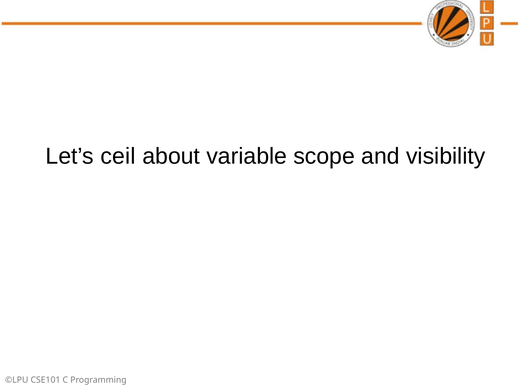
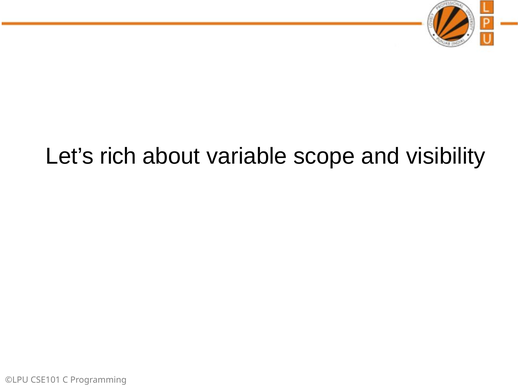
ceil: ceil -> rich (118, 156)
